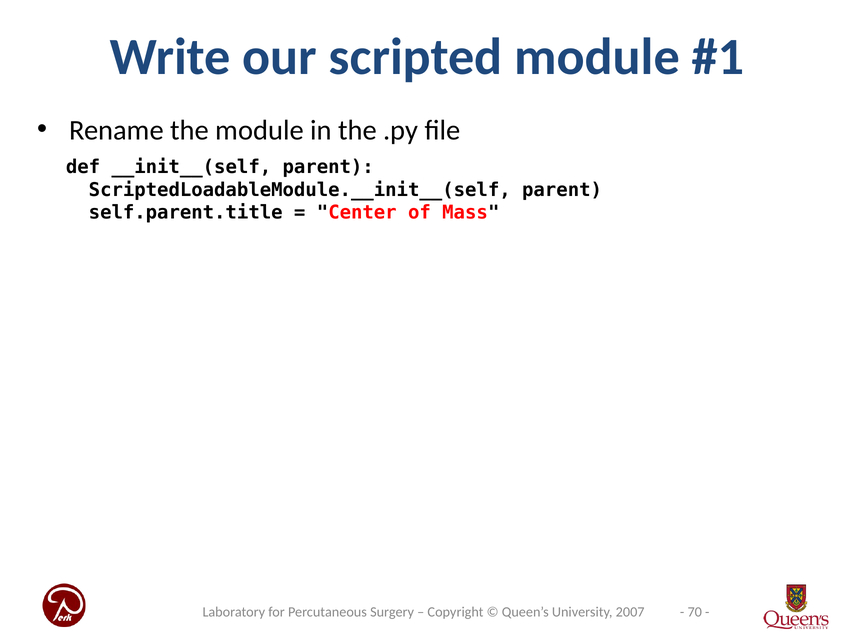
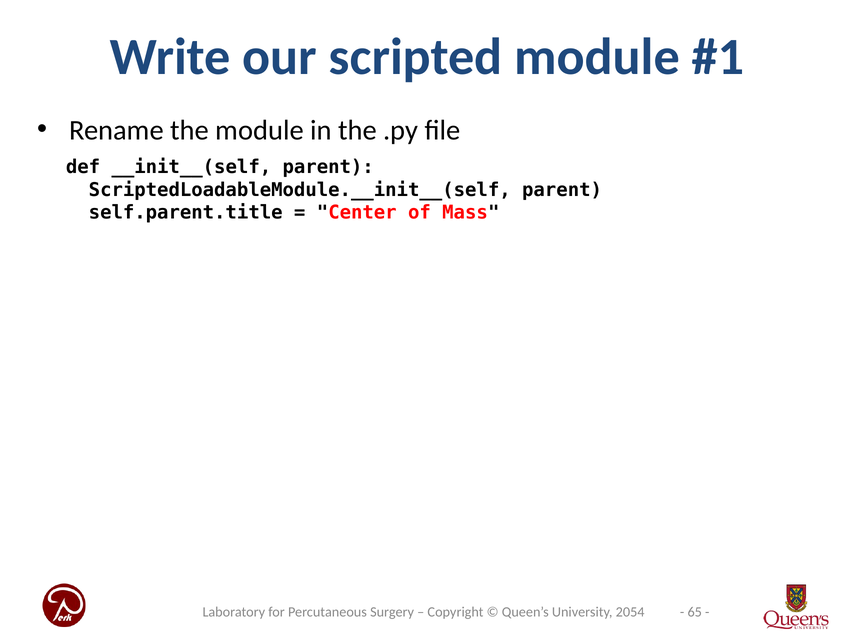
70: 70 -> 65 (695, 612)
2007: 2007 -> 2054 (630, 612)
